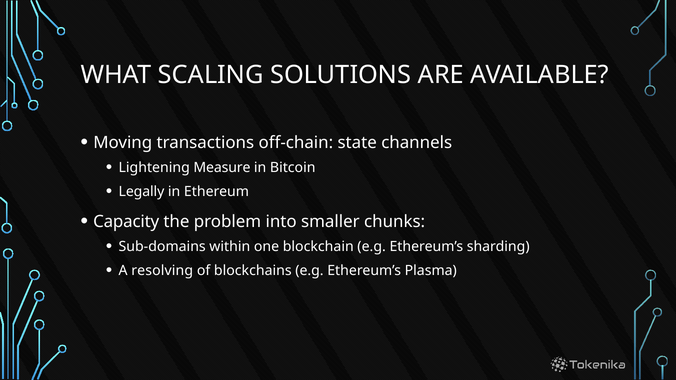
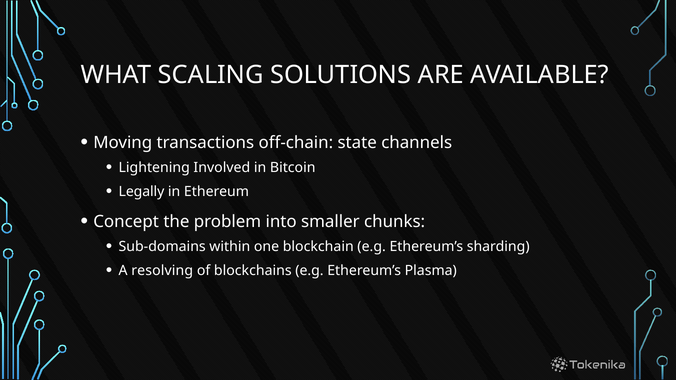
Measure: Measure -> Involved (222, 168)
Capacity: Capacity -> Concept (126, 222)
